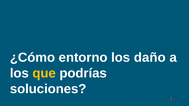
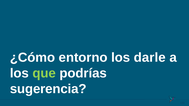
daño: daño -> darle (150, 58)
que colour: yellow -> light green (44, 73)
soluciones: soluciones -> sugerencia (48, 89)
